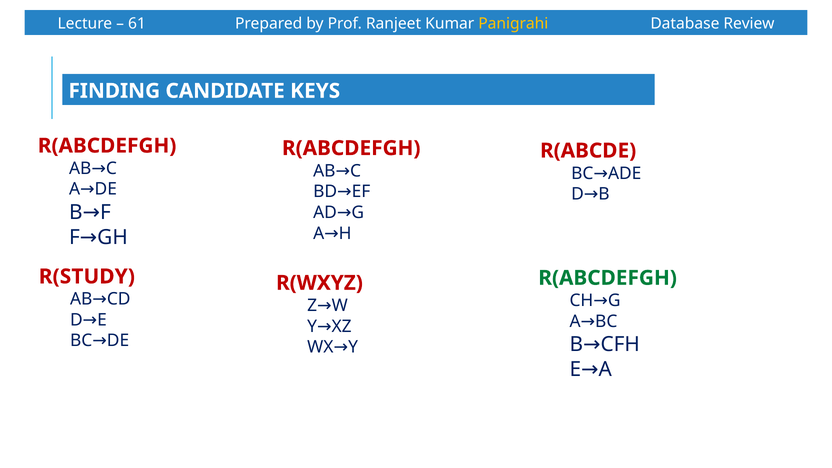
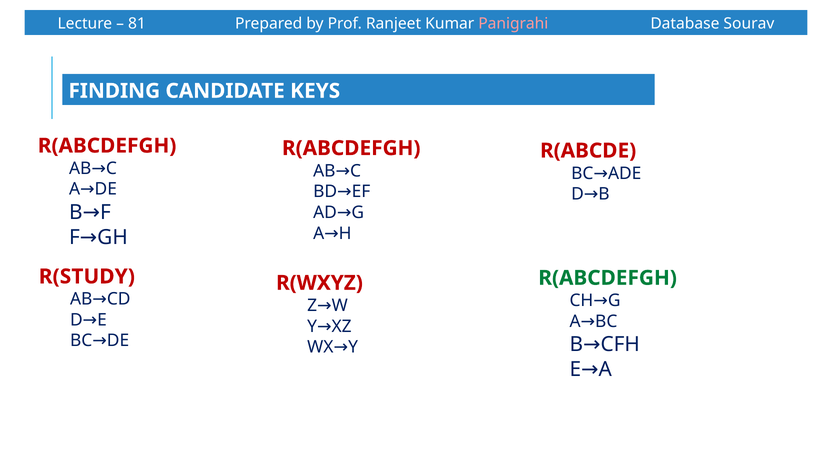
61: 61 -> 81 (137, 24)
Panigrahi colour: yellow -> pink (513, 24)
Review: Review -> Sourav (749, 24)
